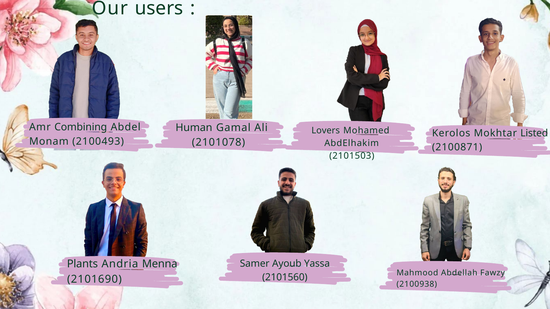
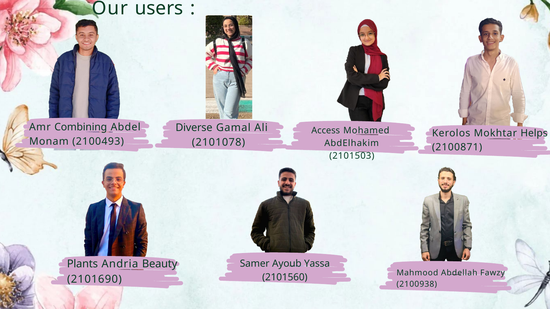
Human: Human -> Diverse (194, 128)
Lovers: Lovers -> Access (326, 131)
Listed: Listed -> Helps (534, 133)
Menna: Menna -> Beauty (160, 264)
